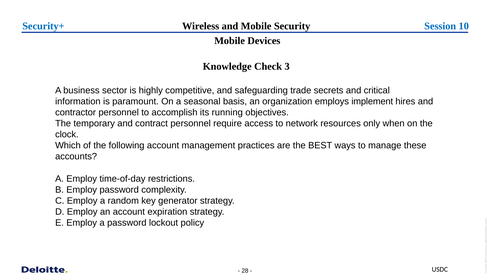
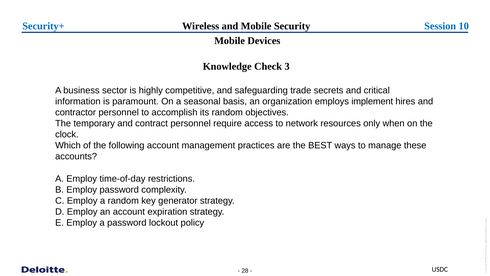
its running: running -> random (227, 112)
